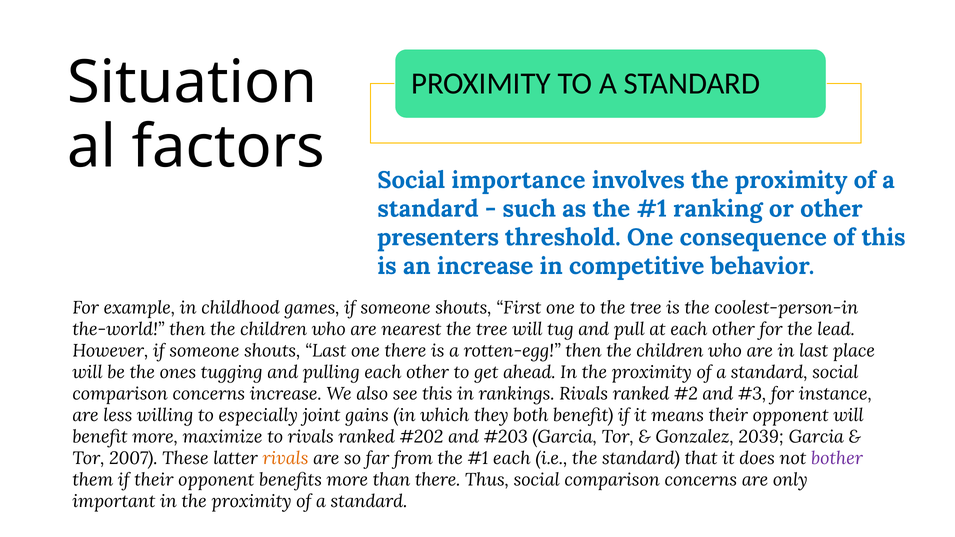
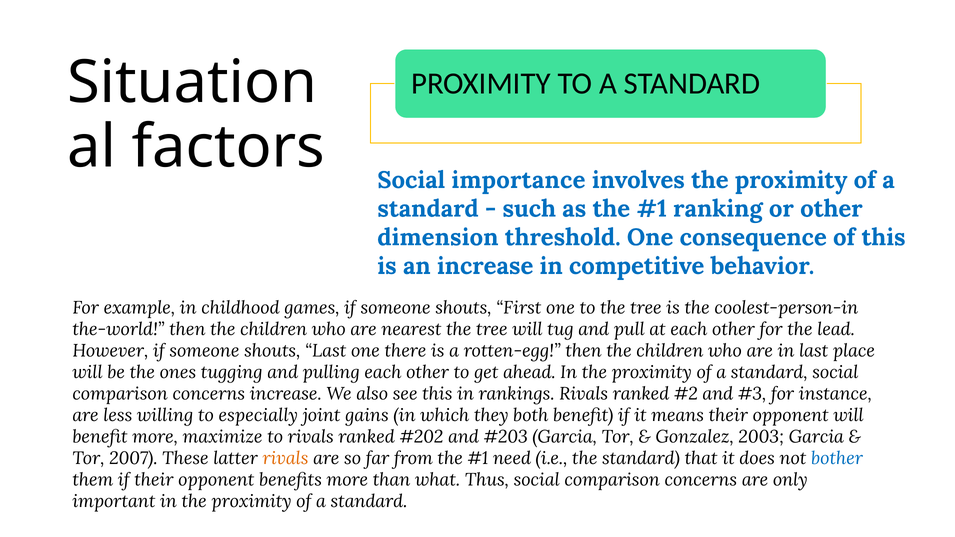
presenters: presenters -> dimension (438, 237)
2039: 2039 -> 2003 (761, 437)
each: each -> need (512, 458)
bother colour: purple -> blue (837, 458)
than there: there -> what (438, 480)
